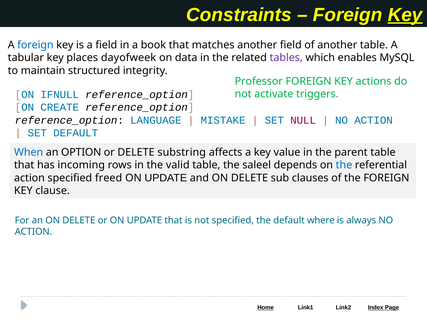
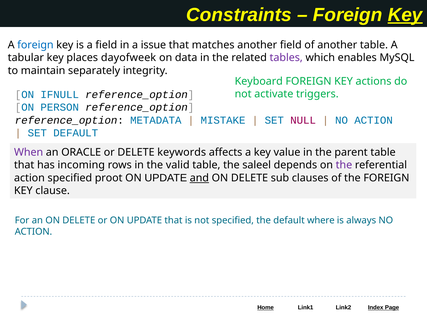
book: book -> issue (153, 45)
structured: structured -> separately (94, 71)
Professor: Professor -> Keyboard (259, 81)
CREATE: CREATE -> PERSON (60, 107)
LANGUAGE: LANGUAGE -> METADATA (156, 120)
When colour: blue -> purple (29, 152)
OPTION: OPTION -> ORACLE (81, 152)
substring: substring -> keywords (182, 152)
the colour: blue -> purple (344, 165)
freed: freed -> proot (109, 178)
and underline: none -> present (199, 178)
